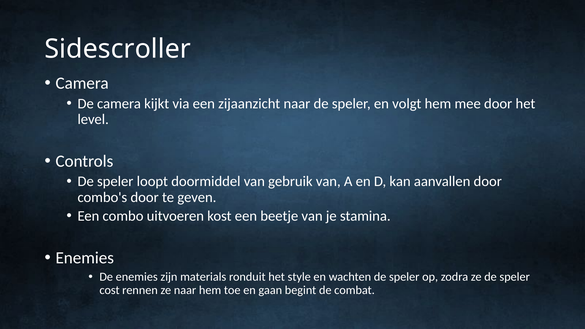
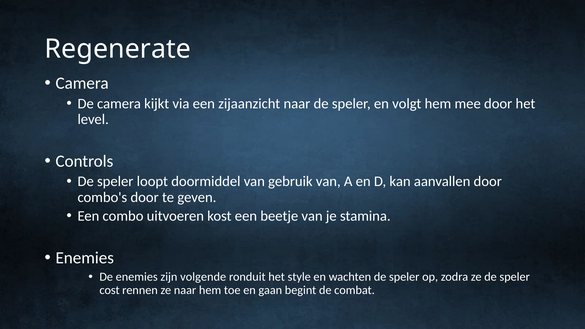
Sidescroller: Sidescroller -> Regenerate (118, 49)
materials: materials -> volgende (203, 277)
